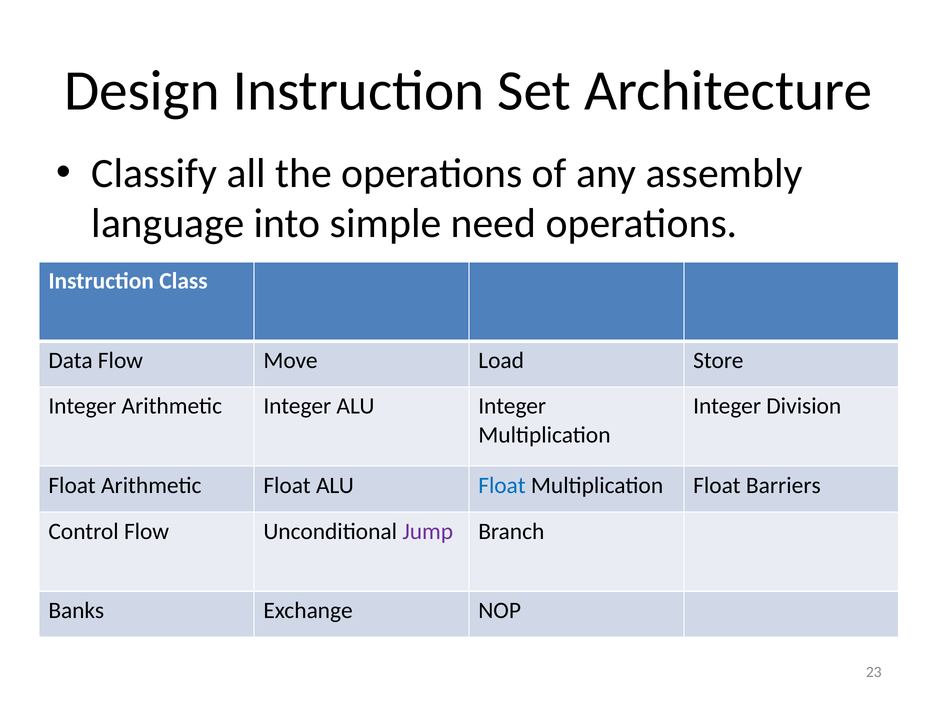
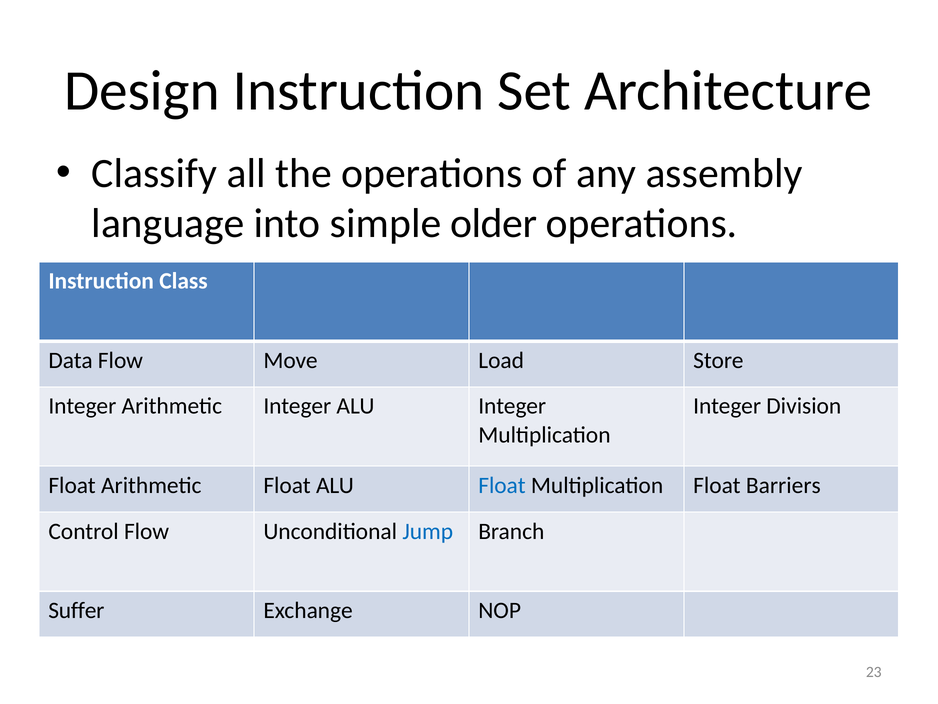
need: need -> older (494, 223)
Jump colour: purple -> blue (428, 531)
Banks: Banks -> Suffer (76, 610)
